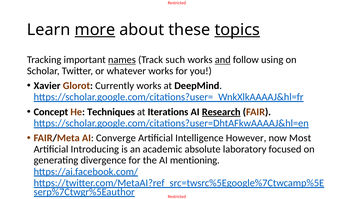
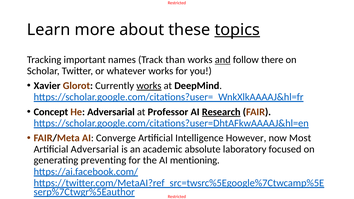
more underline: present -> none (95, 30)
names underline: present -> none (122, 60)
such: such -> than (175, 60)
using: using -> there (272, 60)
works underline: none -> present (149, 86)
He Techniques: Techniques -> Adversarial (111, 112)
Iterations: Iterations -> Professor (168, 112)
Artificial Introducing: Introducing -> Adversarial (95, 149)
divergence: divergence -> preventing (103, 160)
